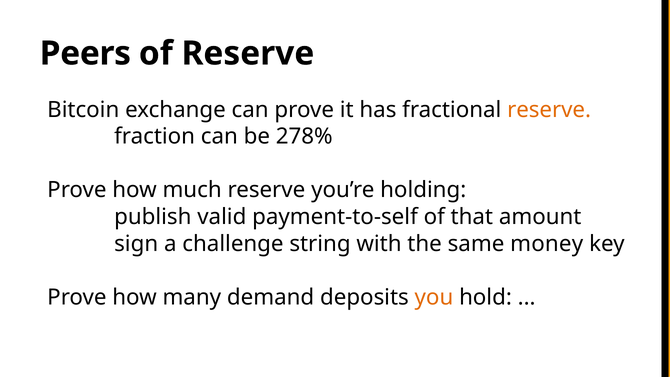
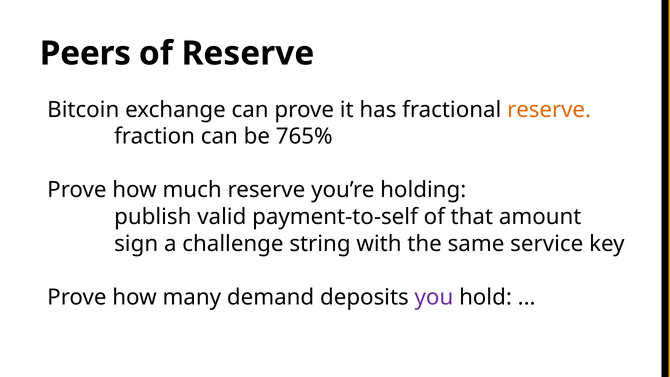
278%: 278% -> 765% (304, 136)
money: money -> service (547, 244)
you colour: orange -> purple (434, 297)
